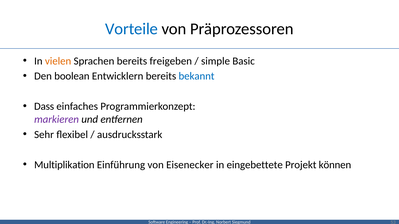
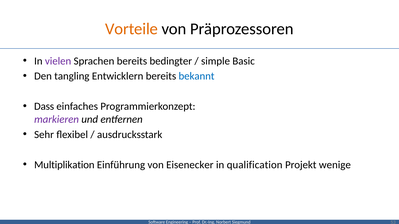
Vorteile colour: blue -> orange (132, 29)
vielen colour: orange -> purple (58, 61)
freigeben: freigeben -> bedingter (171, 61)
boolean: boolean -> tangling (72, 76)
eingebettete: eingebettete -> qualification (255, 165)
können: können -> wenige (335, 165)
